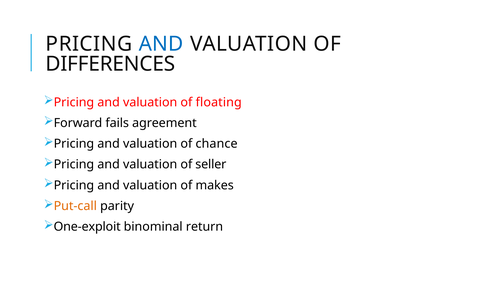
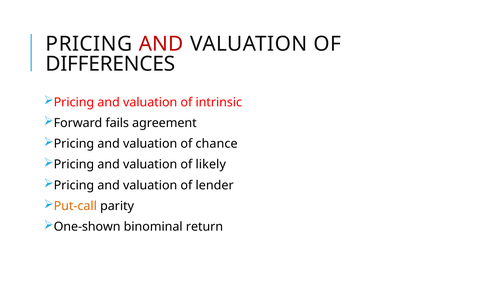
AND colour: blue -> red (161, 44)
floating: floating -> intrinsic (219, 102)
seller: seller -> likely (211, 164)
makes: makes -> lender (215, 185)
One-exploit: One-exploit -> One-shown (87, 227)
